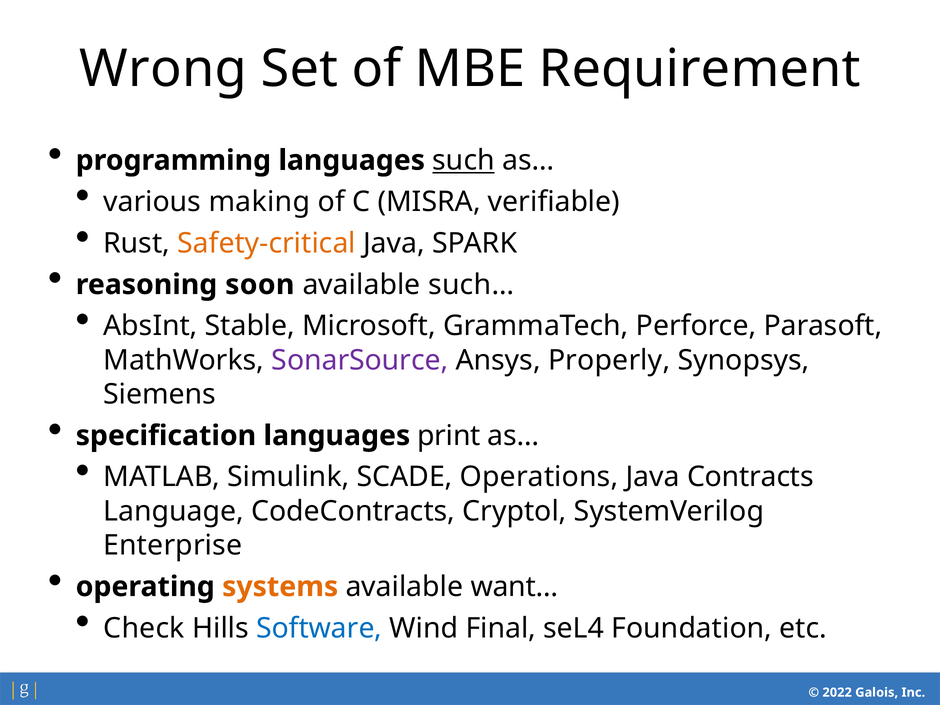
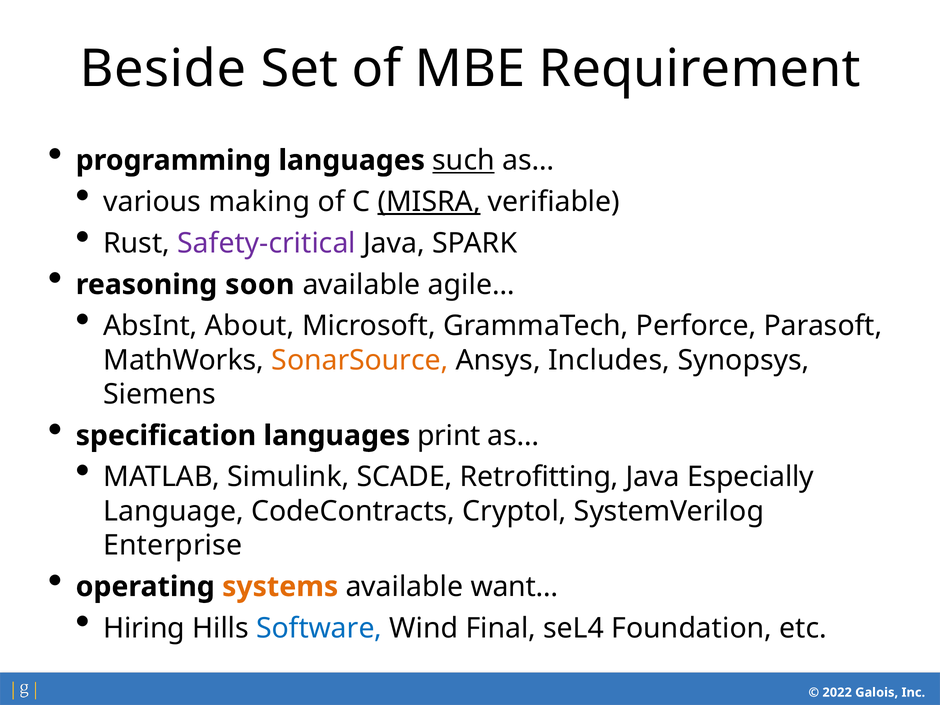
Wrong: Wrong -> Beside (163, 69)
MISRA underline: none -> present (429, 202)
Safety-critical colour: orange -> purple (267, 243)
such…: such… -> agile… (471, 285)
Stable: Stable -> About (250, 326)
SonarSource colour: purple -> orange (360, 360)
Properly: Properly -> Includes (609, 360)
Operations: Operations -> Retrofitting (539, 477)
Contracts: Contracts -> Especially (750, 477)
Check: Check -> Hiring (144, 628)
